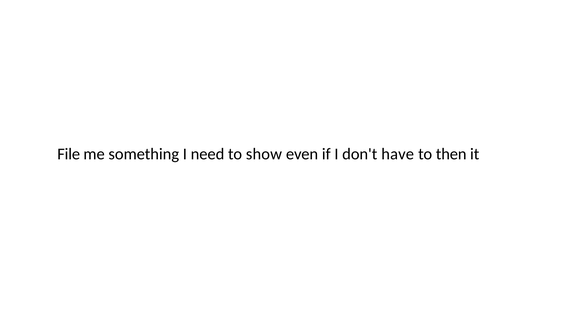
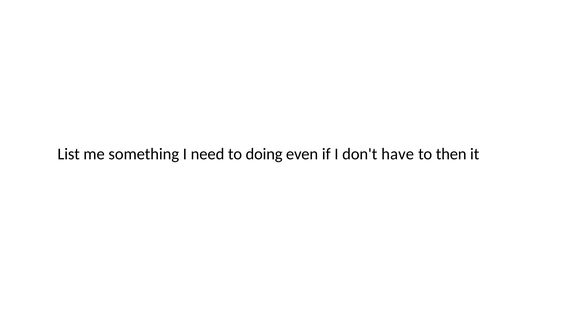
File: File -> List (69, 154)
show: show -> doing (264, 154)
